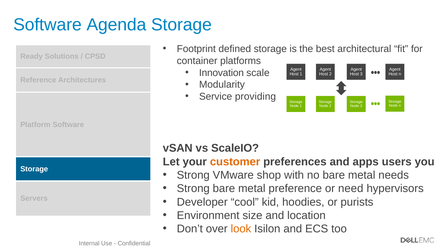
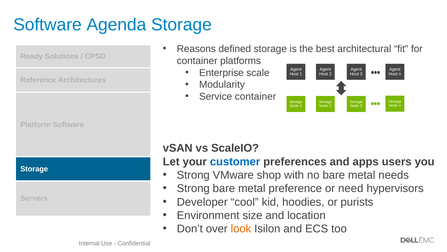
Footprint: Footprint -> Reasons (196, 49)
Innovation: Innovation -> Enterprise (221, 73)
Service providing: providing -> container (255, 96)
customer colour: orange -> blue (235, 161)
